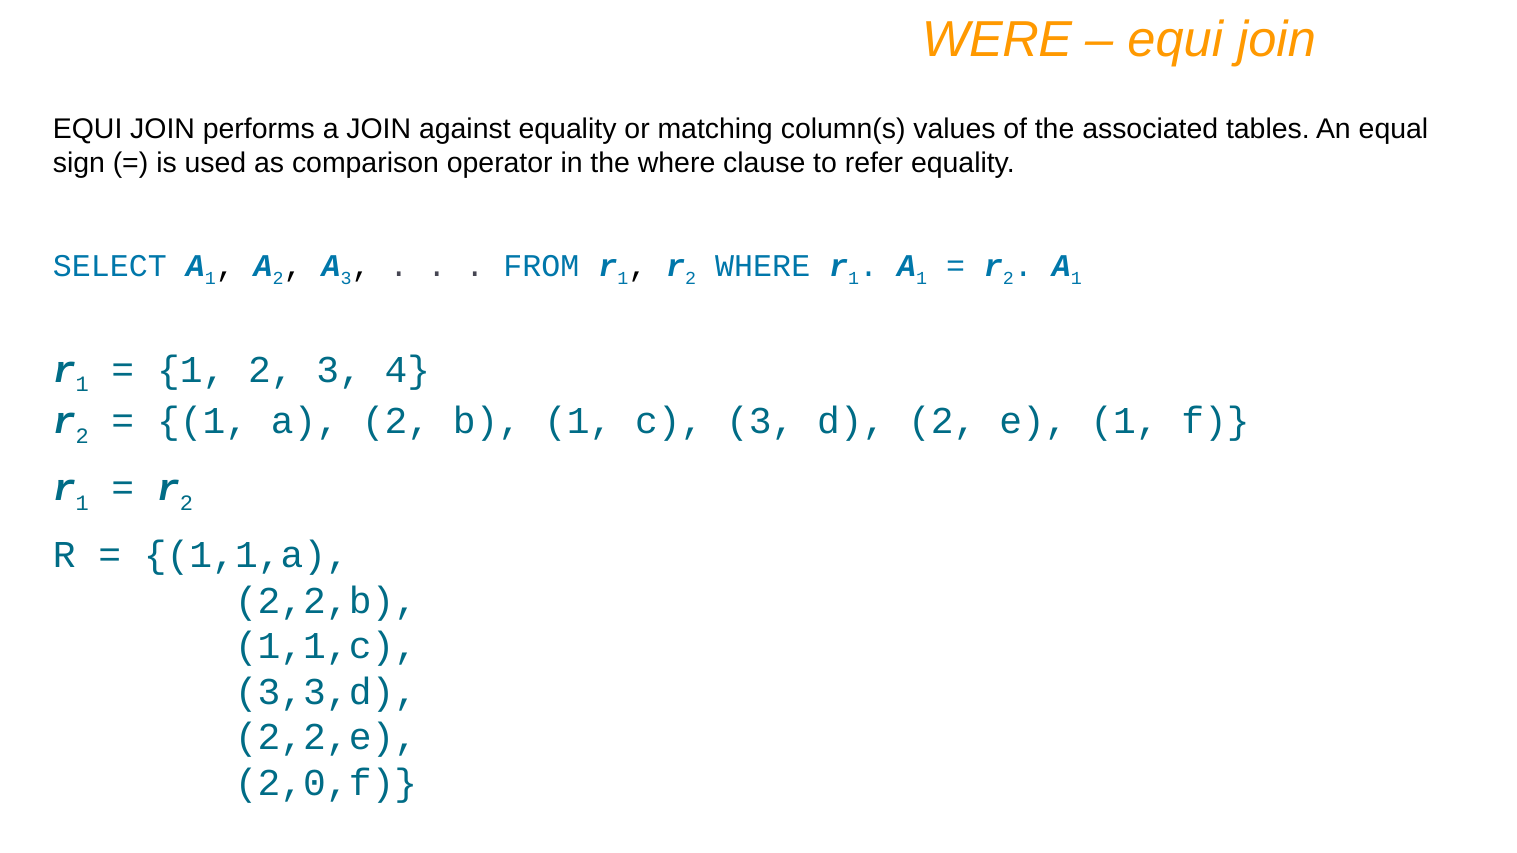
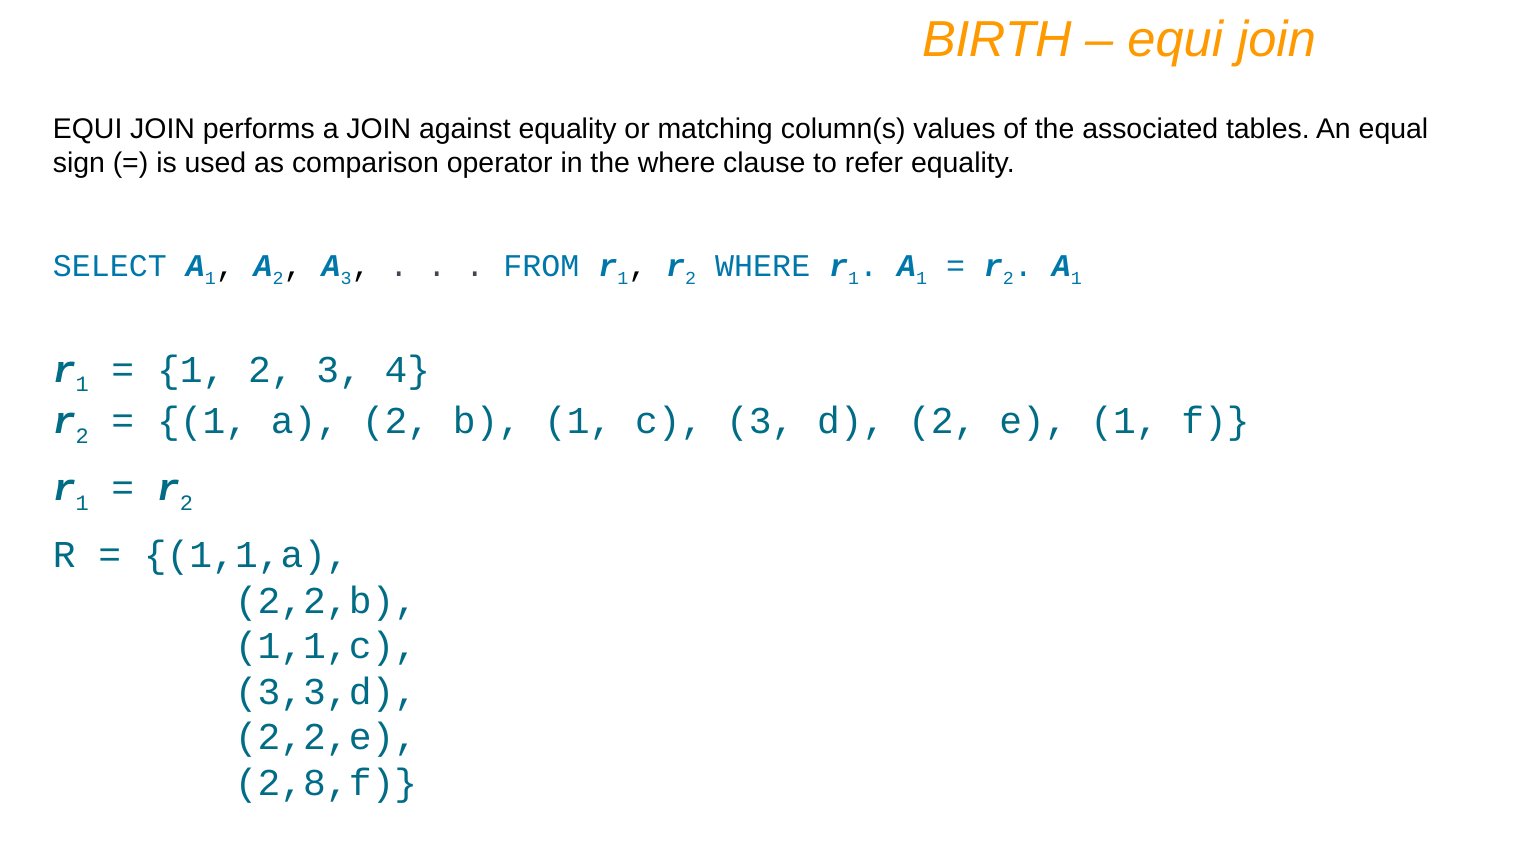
WERE: WERE -> BIRTH (997, 39)
2,0,f: 2,0,f -> 2,8,f (326, 783)
